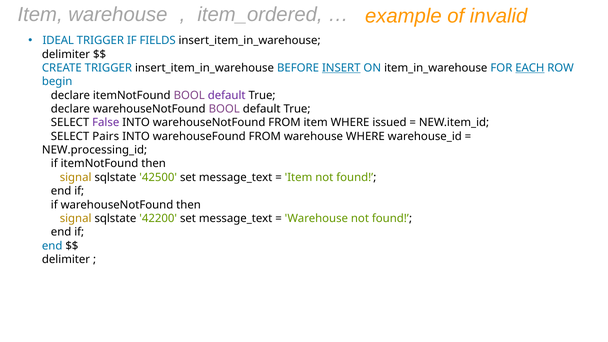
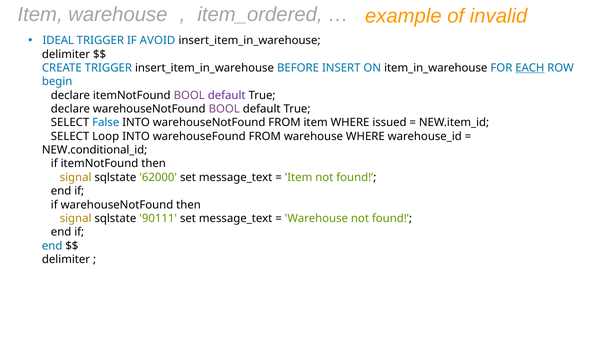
FIELDS: FIELDS -> AVOID (158, 41)
INSERT underline: present -> none (341, 68)
False colour: purple -> blue (106, 123)
Pairs: Pairs -> Loop (106, 136)
NEW.processing_id: NEW.processing_id -> NEW.conditional_id (95, 150)
42500: 42500 -> 62000 (158, 177)
42200: 42200 -> 90111 (158, 218)
